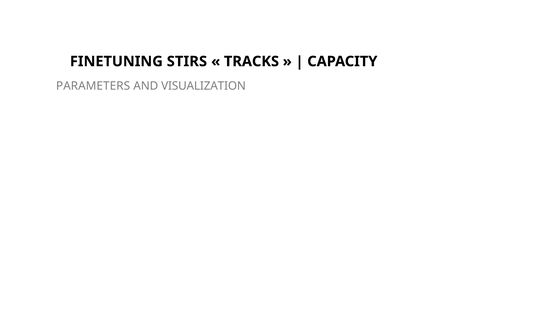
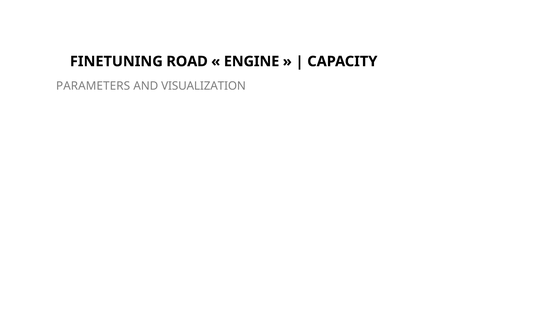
STIRS: STIRS -> ROAD (187, 61)
TRACKS: TRACKS -> ENGINE (252, 61)
